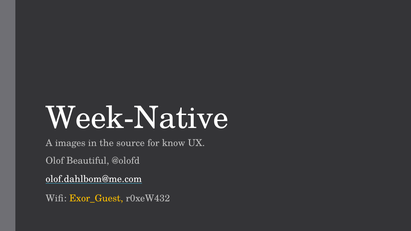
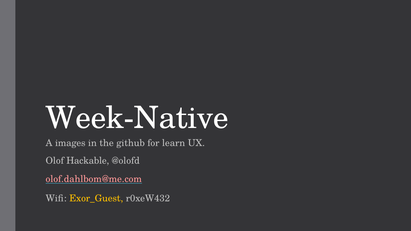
source: source -> github (131, 143)
know: know -> learn (174, 143)
Beautiful: Beautiful -> Hackable (88, 161)
olof.dahlbom@me.com colour: white -> pink (94, 179)
